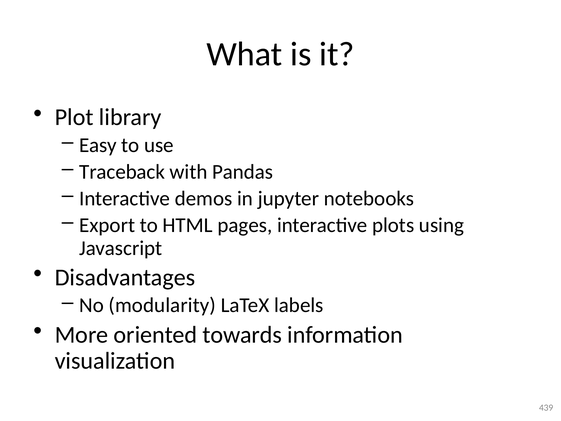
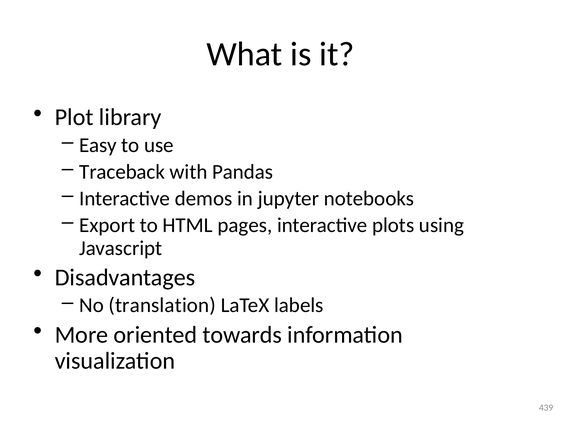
modularity: modularity -> translation (162, 305)
